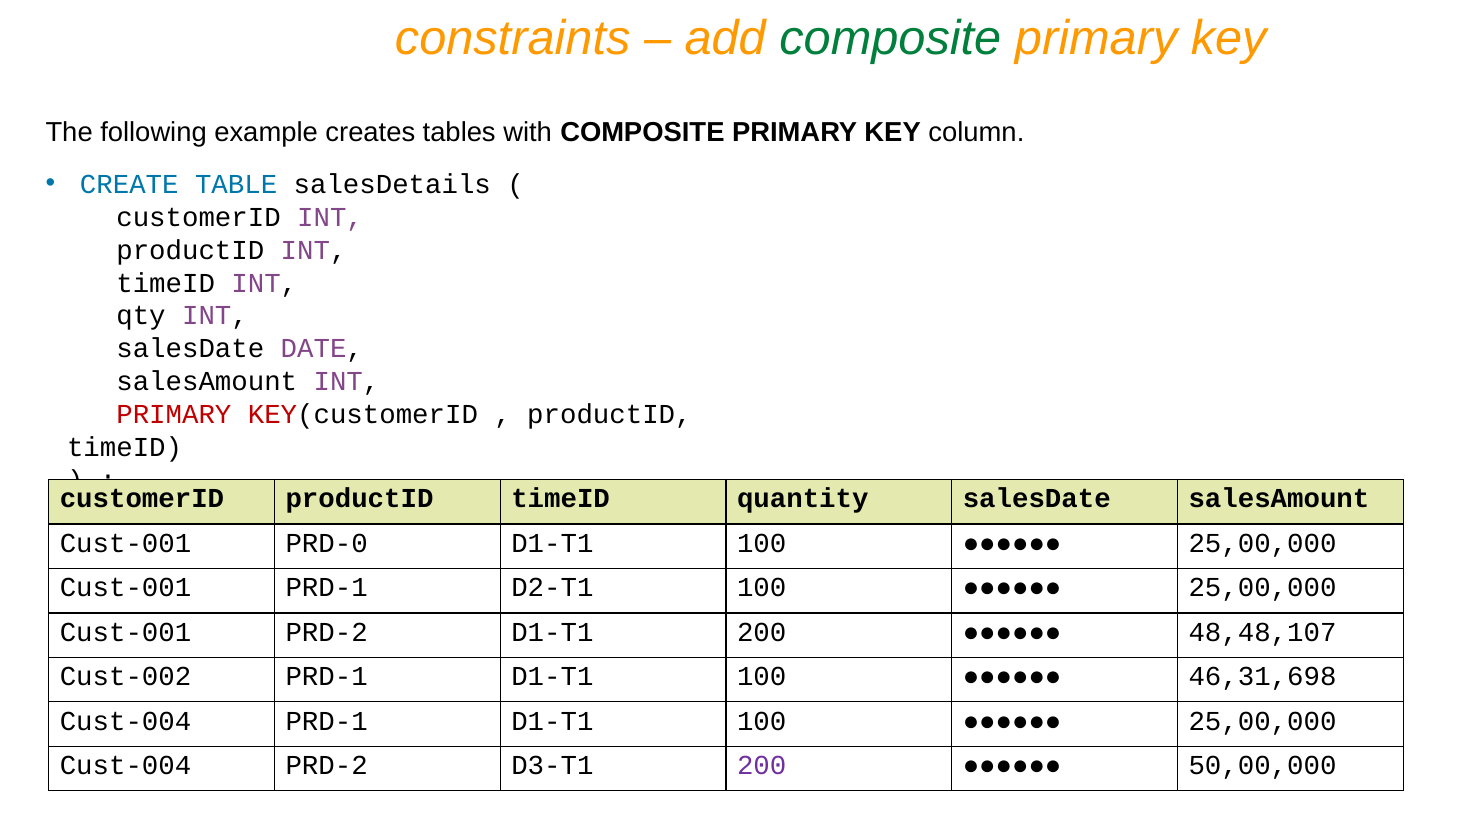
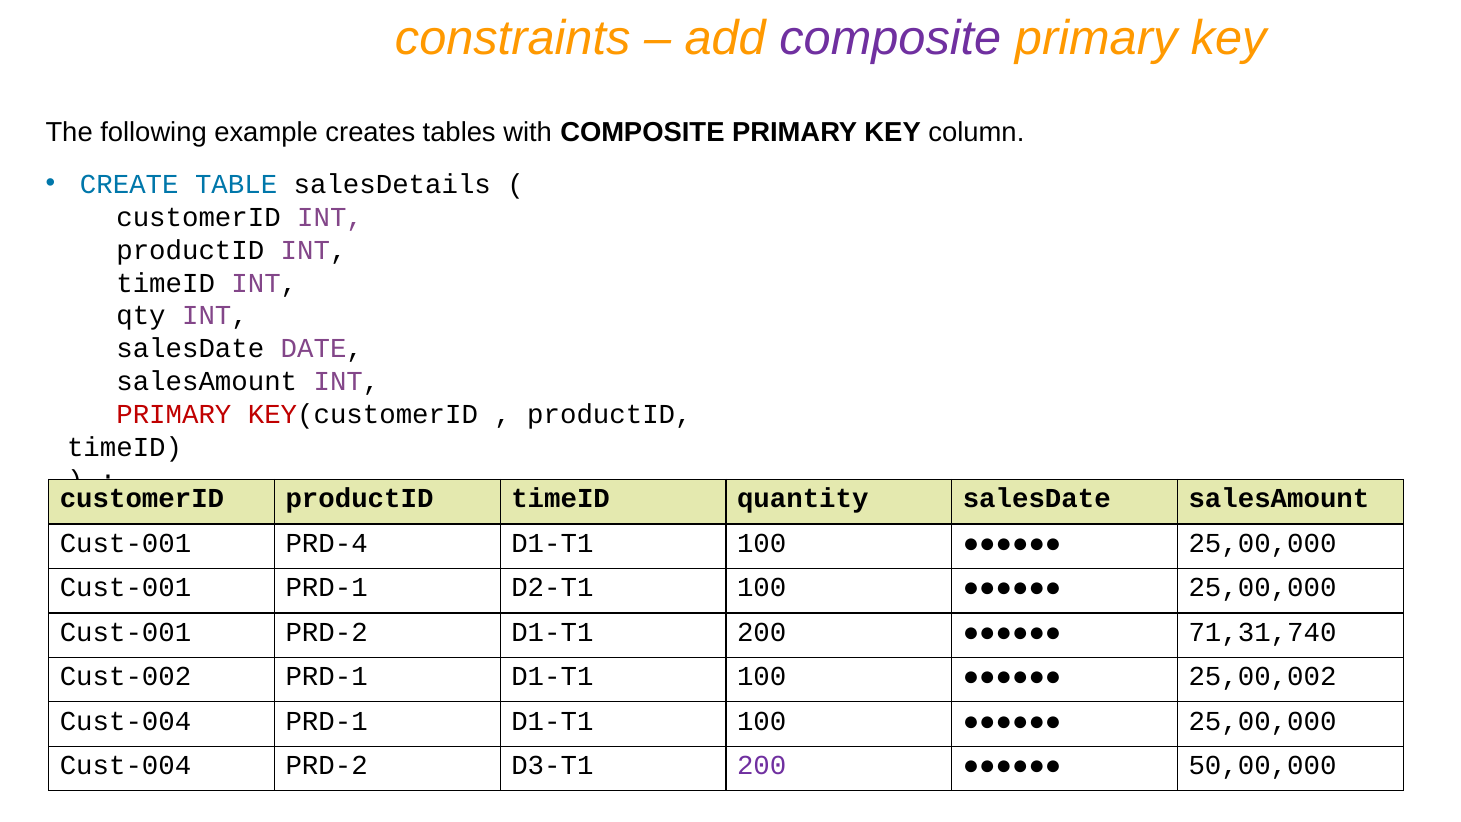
composite colour: green -> purple (890, 38)
PRD-0: PRD-0 -> PRD-4 (327, 543)
48,48,107: 48,48,107 -> 71,31,740 (1262, 632)
46,31,698: 46,31,698 -> 25,00,002 (1262, 676)
